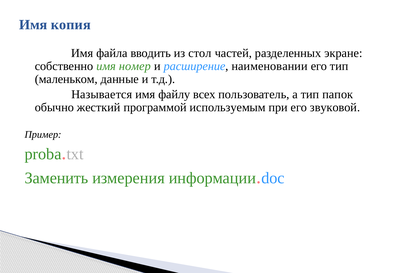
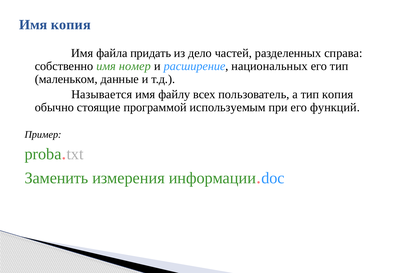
вводить: вводить -> придать (151, 53)
стол: стол -> дело (200, 53)
экране: экране -> справа (343, 53)
наименовании: наименовании -> национальных (270, 66)
тип папок: папок -> копия (338, 95)
жесткий: жесткий -> стоящие (99, 108)
звуковой: звуковой -> функций (335, 108)
